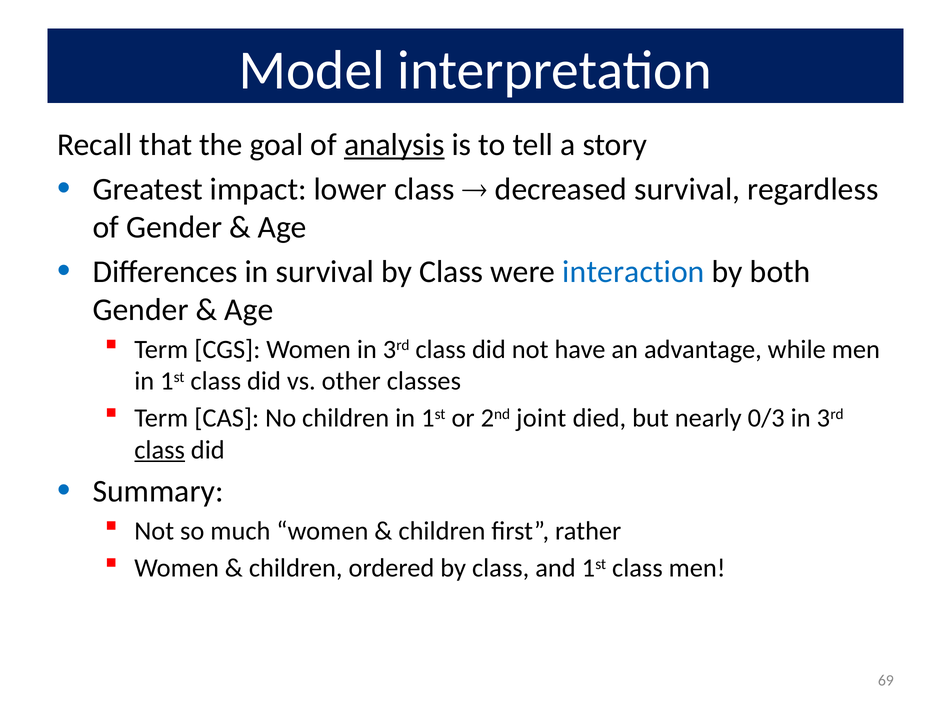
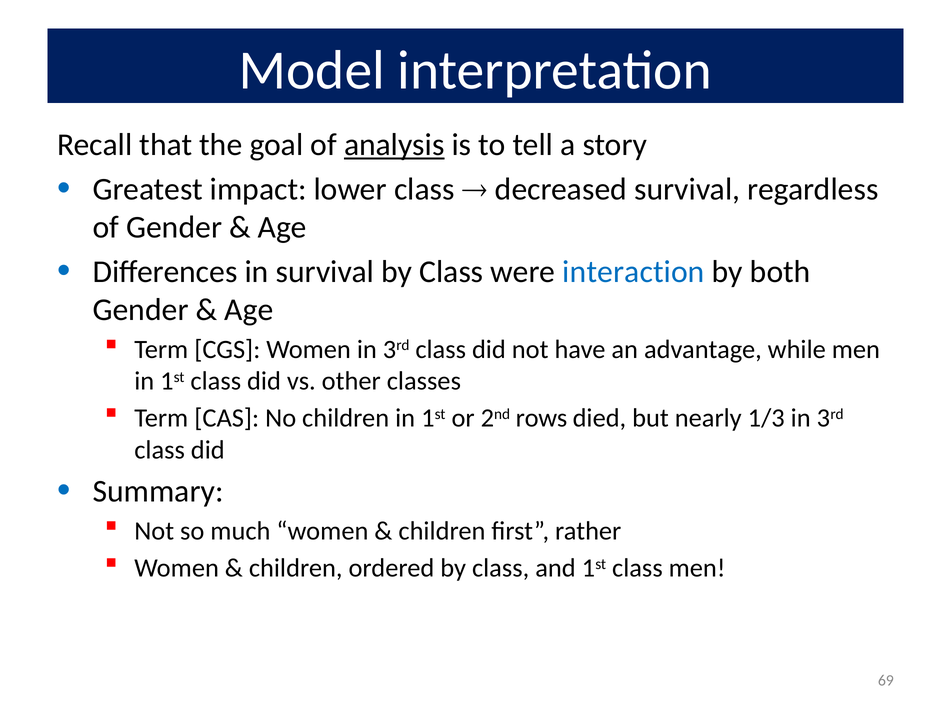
joint: joint -> rows (541, 418)
0/3: 0/3 -> 1/3 (766, 418)
class underline: present -> none (160, 450)
